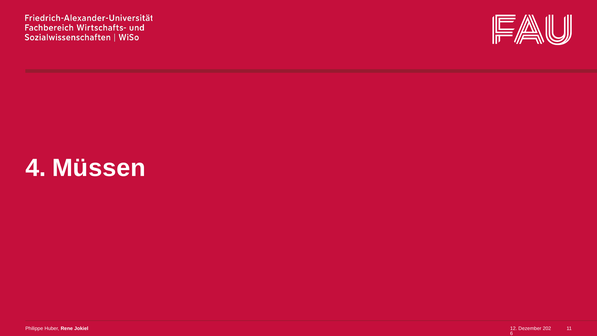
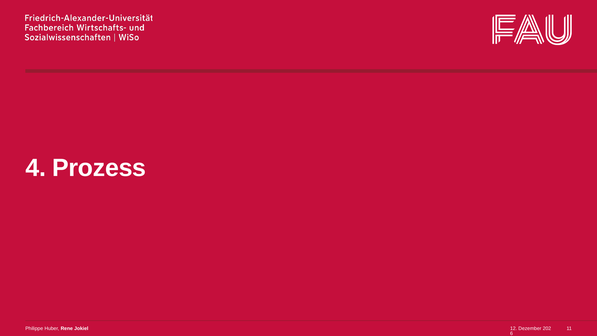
Müssen: Müssen -> Prozess (99, 168)
